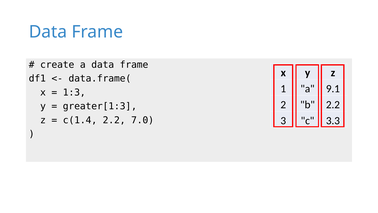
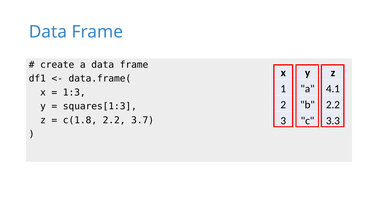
9.1: 9.1 -> 4.1 (333, 89)
greater[1:3: greater[1:3 -> squares[1:3 (100, 106)
c(1.4: c(1.4 -> c(1.8 (80, 120)
7.0: 7.0 -> 3.7 (143, 120)
